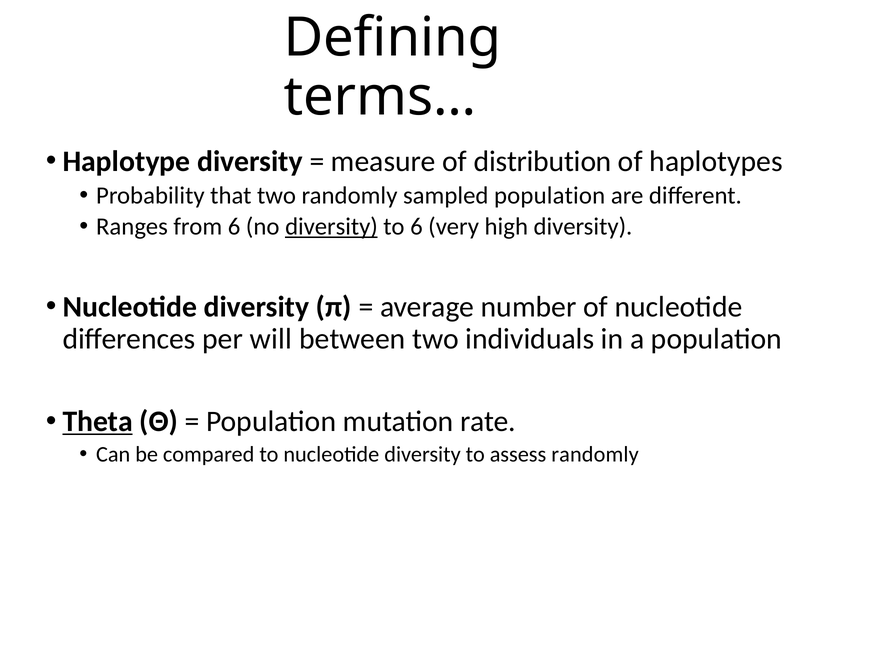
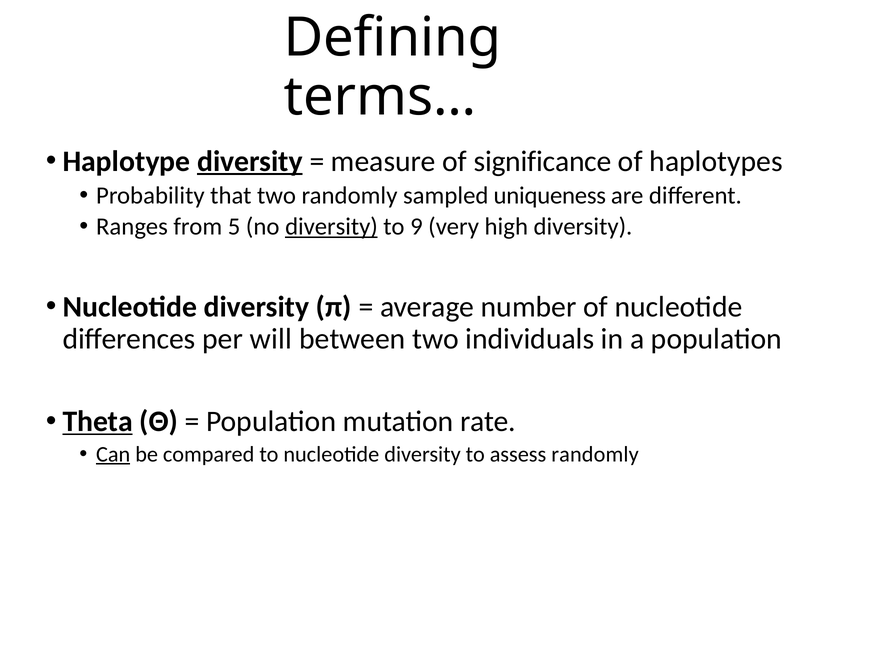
diversity underline: none -> present (250, 161)
distribution: distribution -> significance (543, 161)
sampled population: population -> uniqueness (550, 195)
from 6: 6 -> 5 (234, 227)
to 6: 6 -> 9 (416, 227)
Can underline: none -> present (113, 454)
